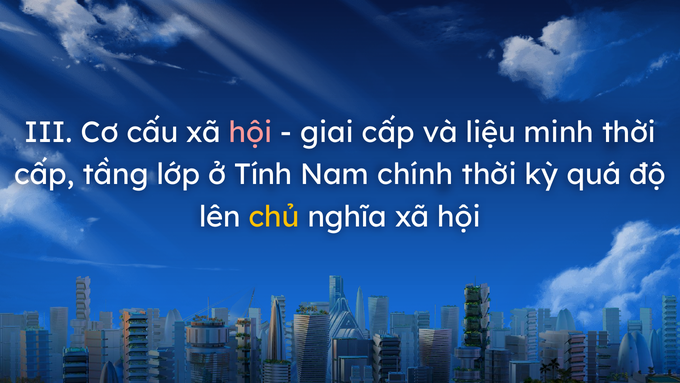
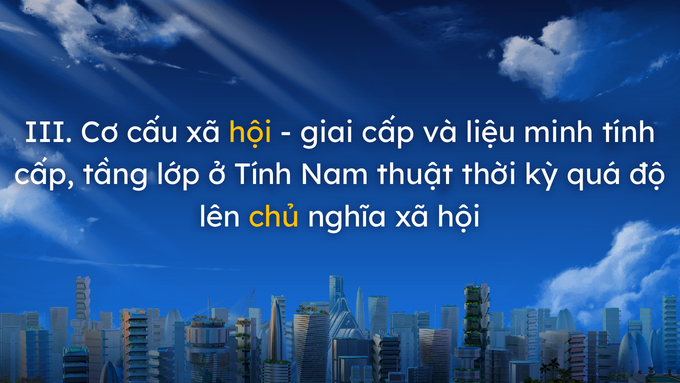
hội colour: pink -> yellow (251, 132)
minh thời: thời -> tính (629, 132)
chính: chính -> thuật (415, 174)
